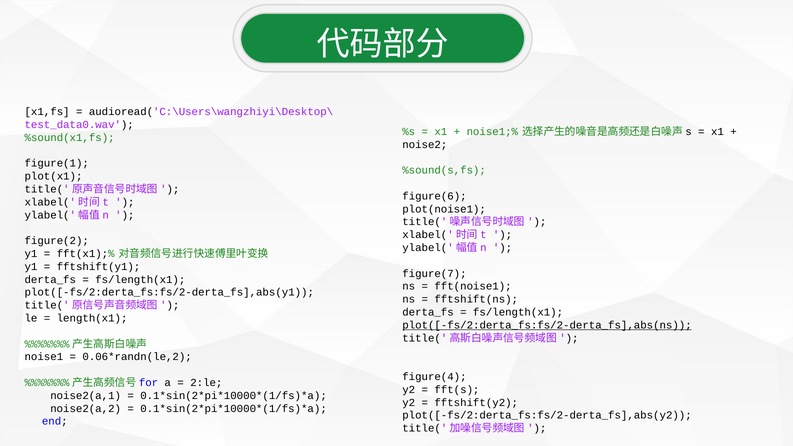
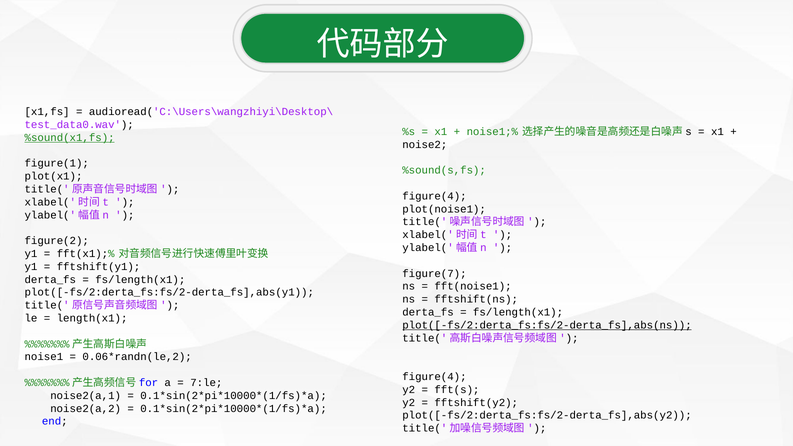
%sound(x1,fs underline: none -> present (70, 138)
figure(6: figure(6 -> figure(4 (435, 196)
2:le: 2:le -> 7:le (206, 383)
